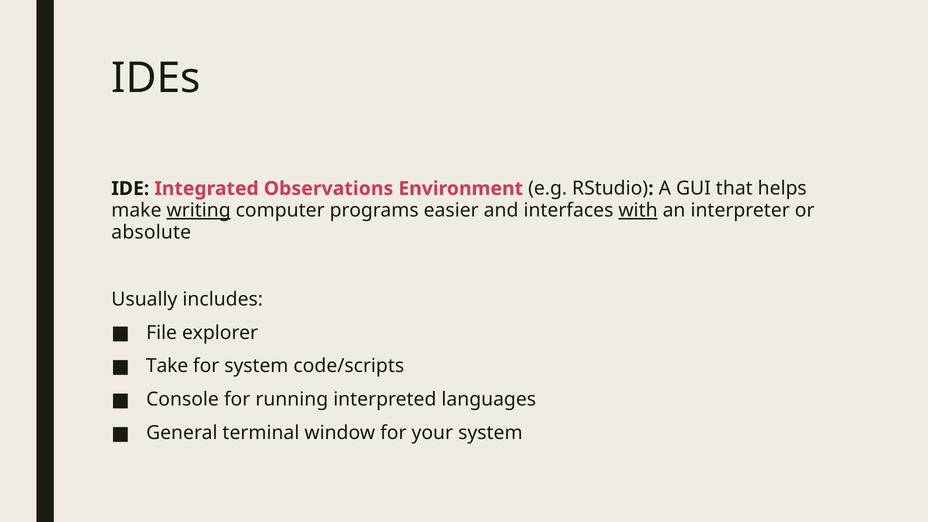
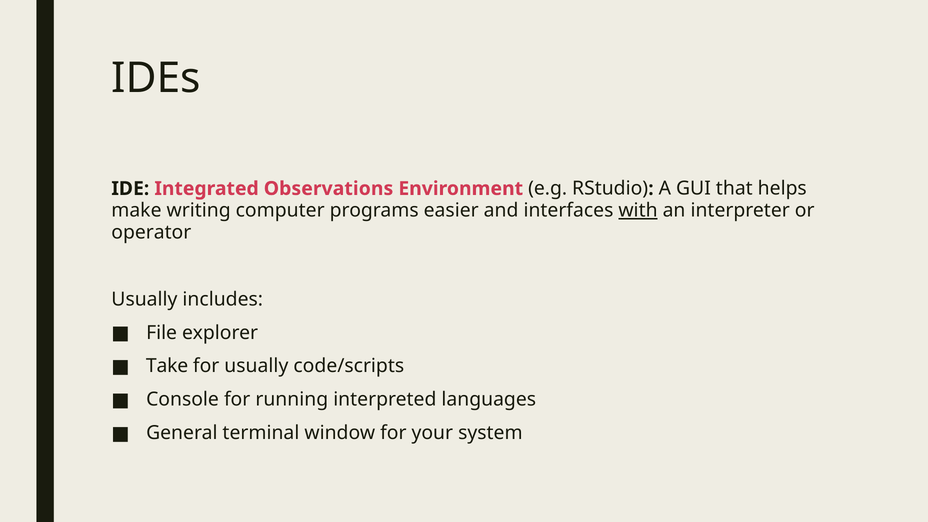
writing underline: present -> none (199, 210)
absolute: absolute -> operator (151, 232)
for system: system -> usually (256, 366)
